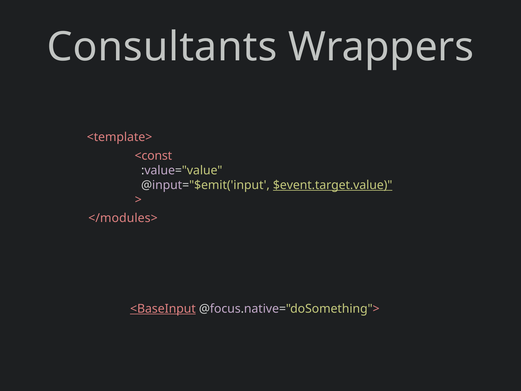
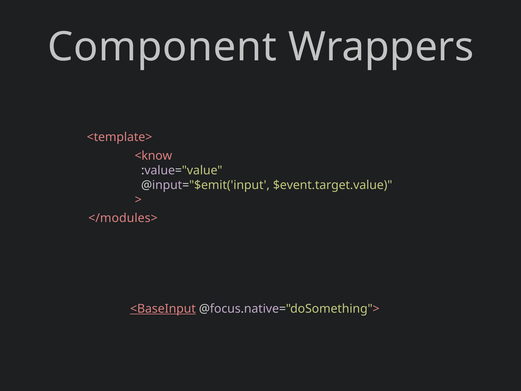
Consultants: Consultants -> Component (162, 47)
<const: <const -> <know (153, 156)
$event.target.value underline: present -> none (333, 185)
